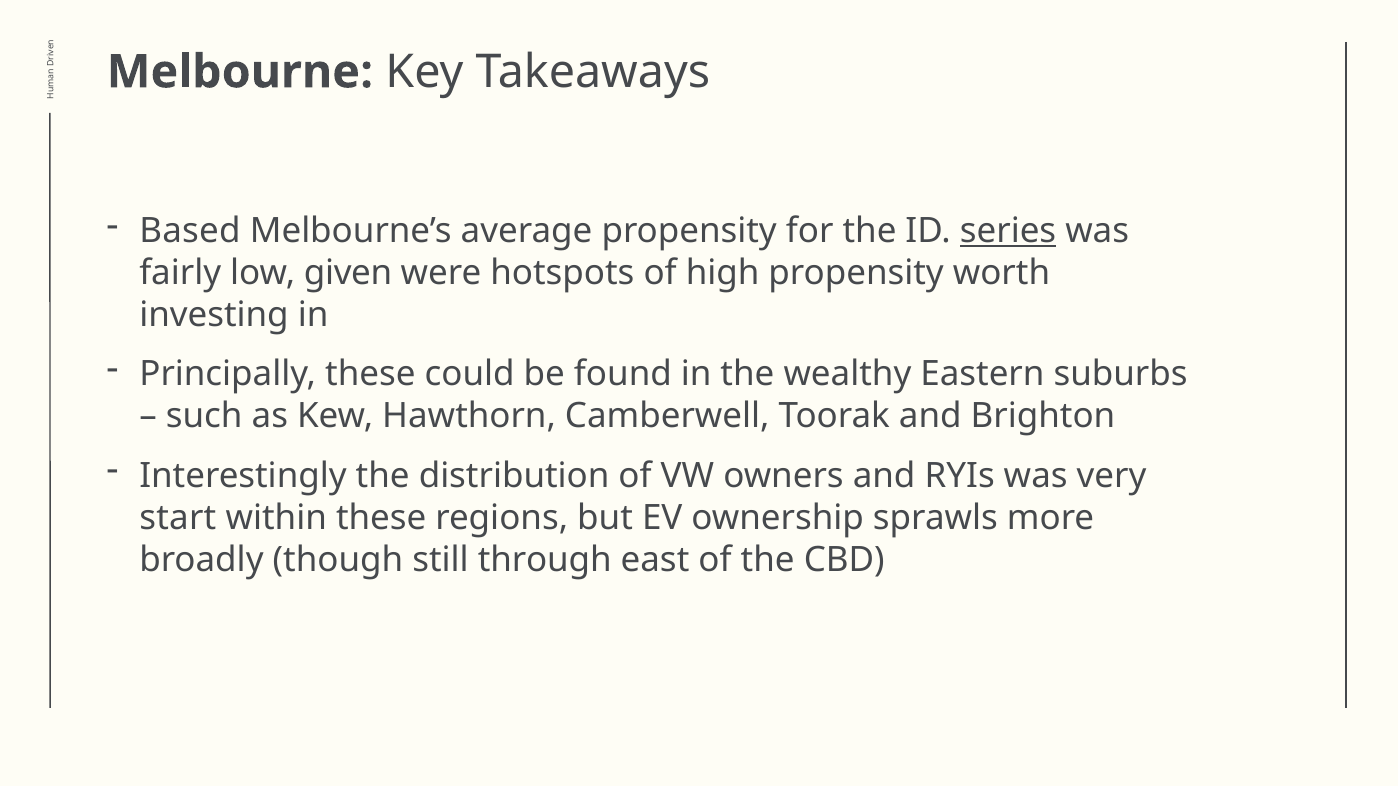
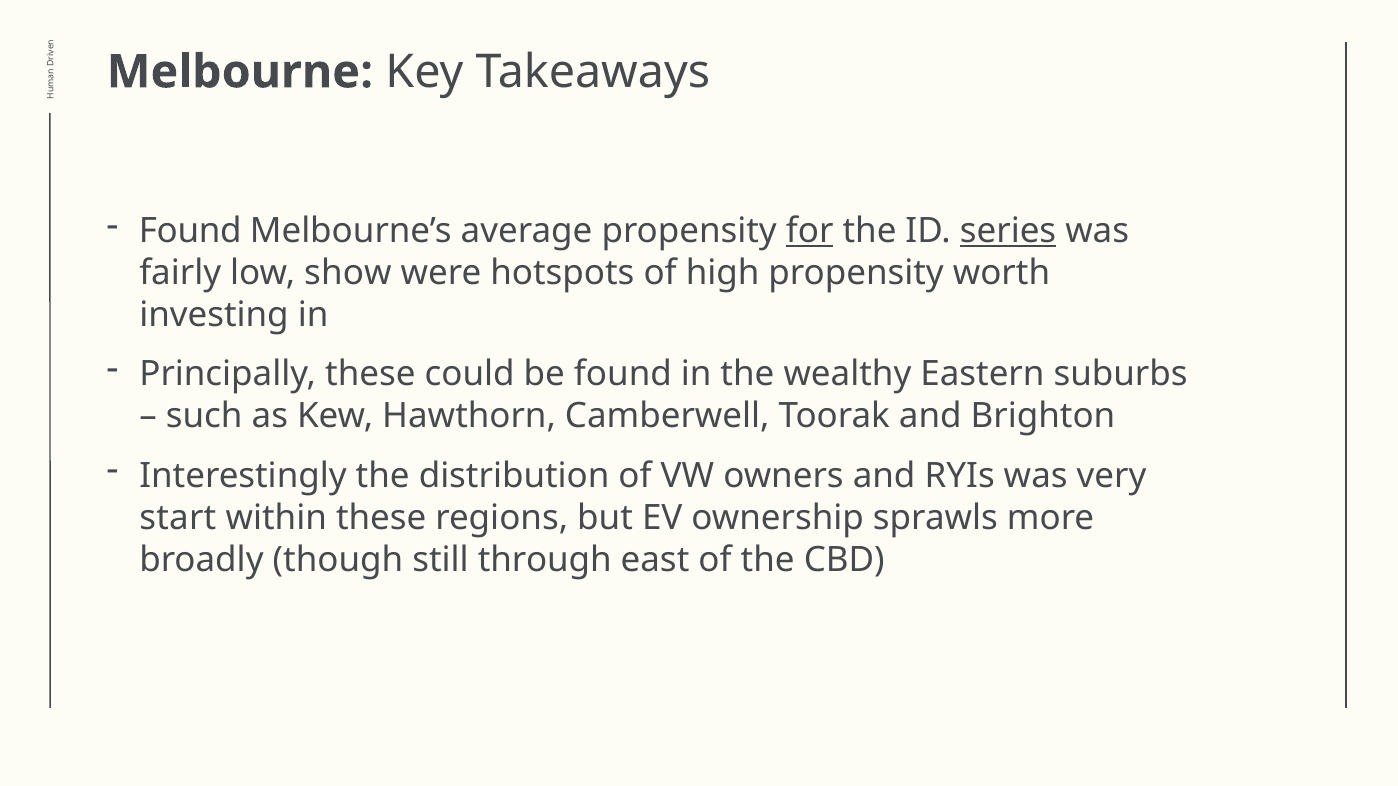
Based: Based -> Found (190, 231)
for underline: none -> present (810, 231)
given: given -> show (348, 273)
